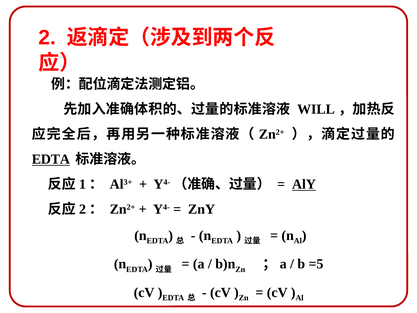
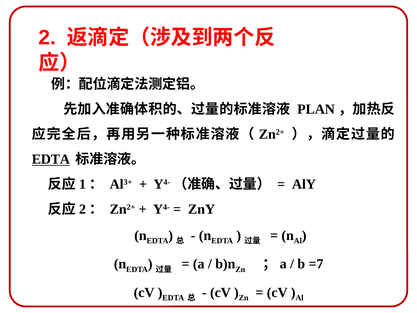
WILL: WILL -> PLAN (316, 109)
AlY underline: present -> none (304, 184)
=5: =5 -> =7 (316, 264)
